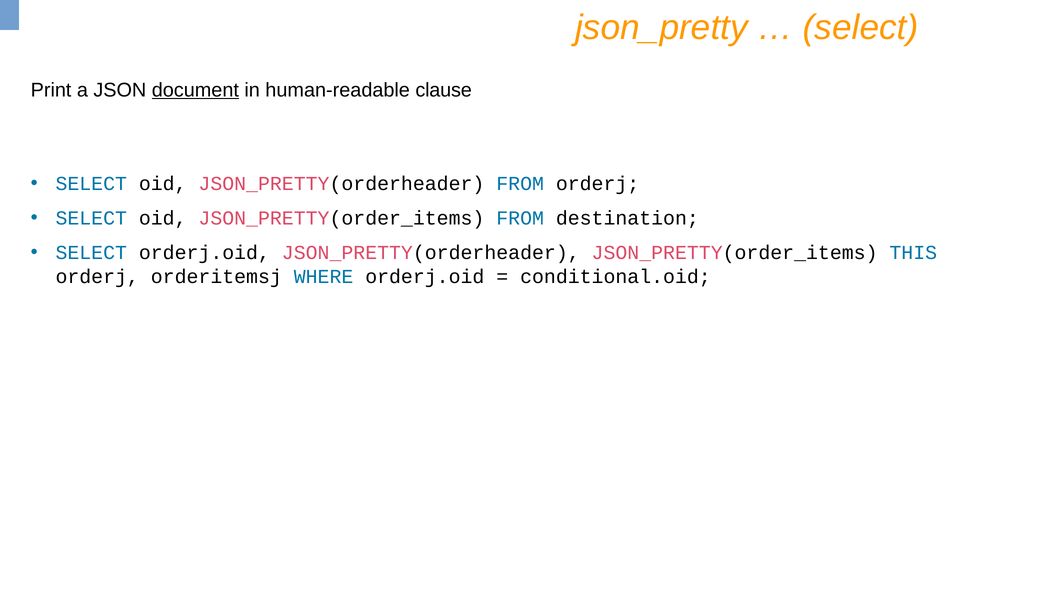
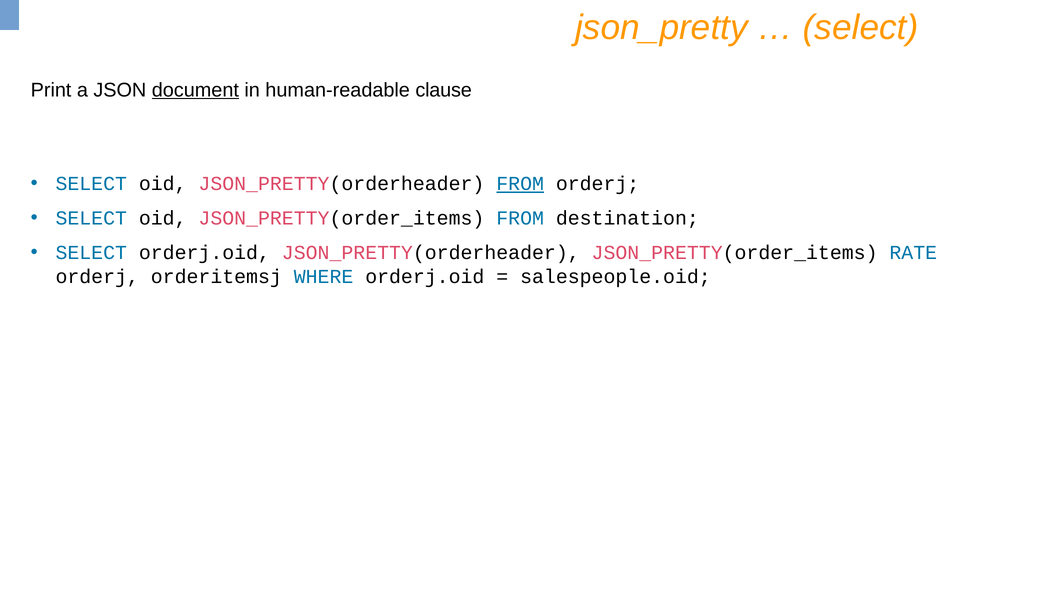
FROM underline: none -> present (520, 184)
THIS: THIS -> RATE (913, 252)
conditional.oid: conditional.oid -> salespeople.oid (615, 276)
